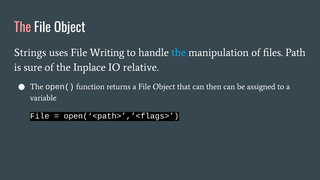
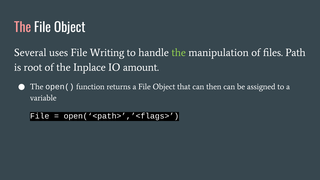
Strings: Strings -> Several (30, 53)
the colour: light blue -> light green (179, 53)
sure: sure -> root (33, 67)
relative: relative -> amount (141, 67)
